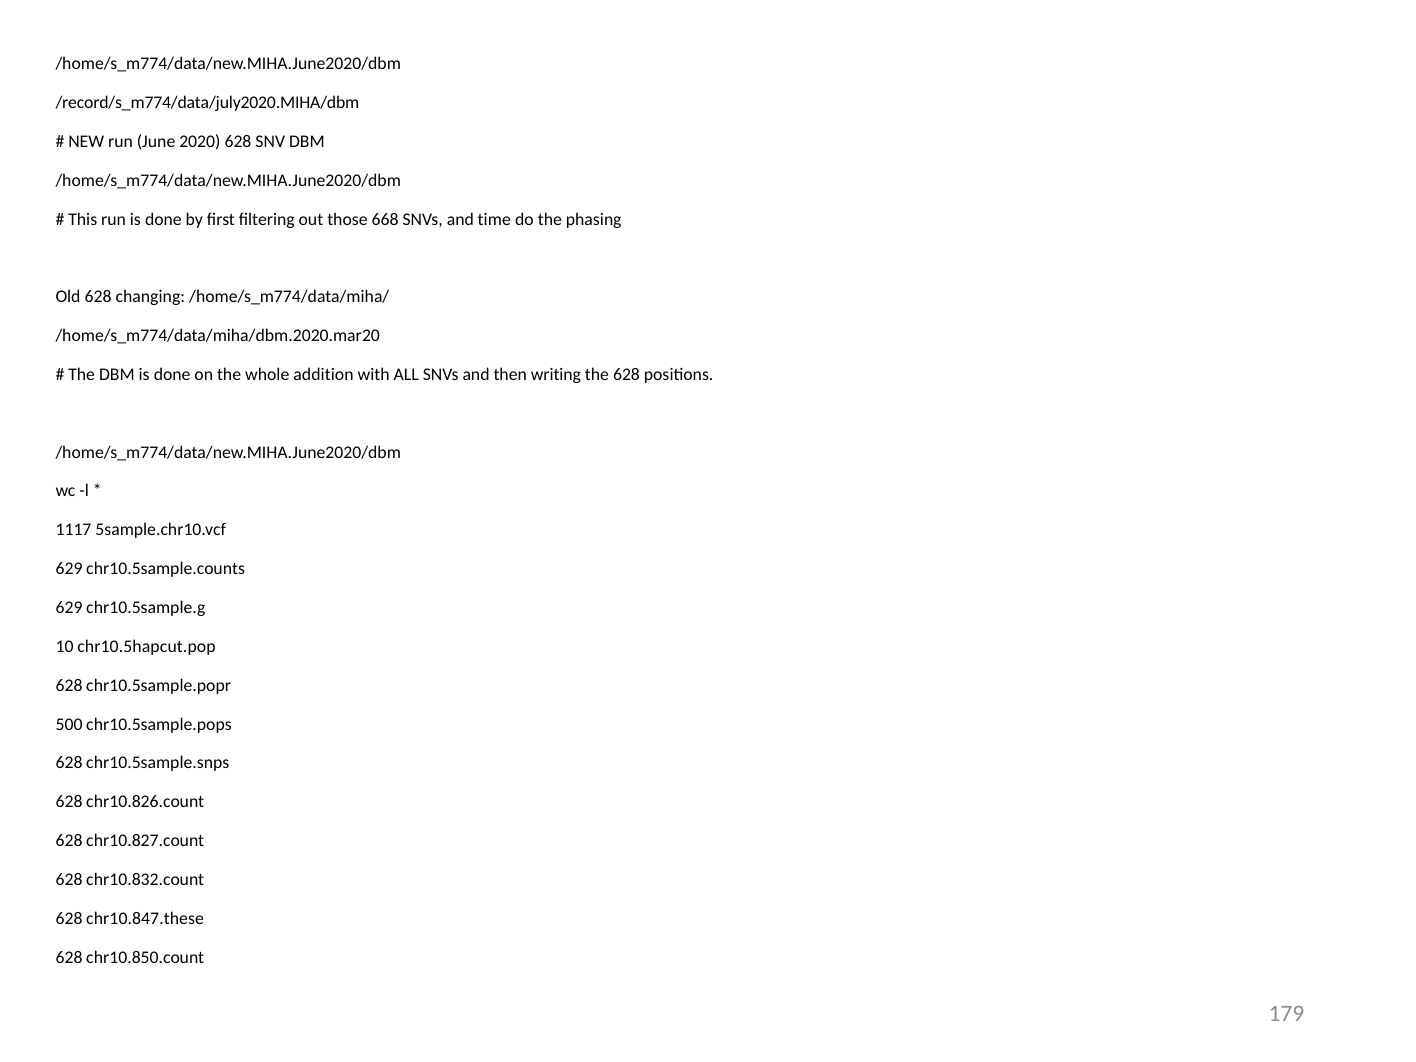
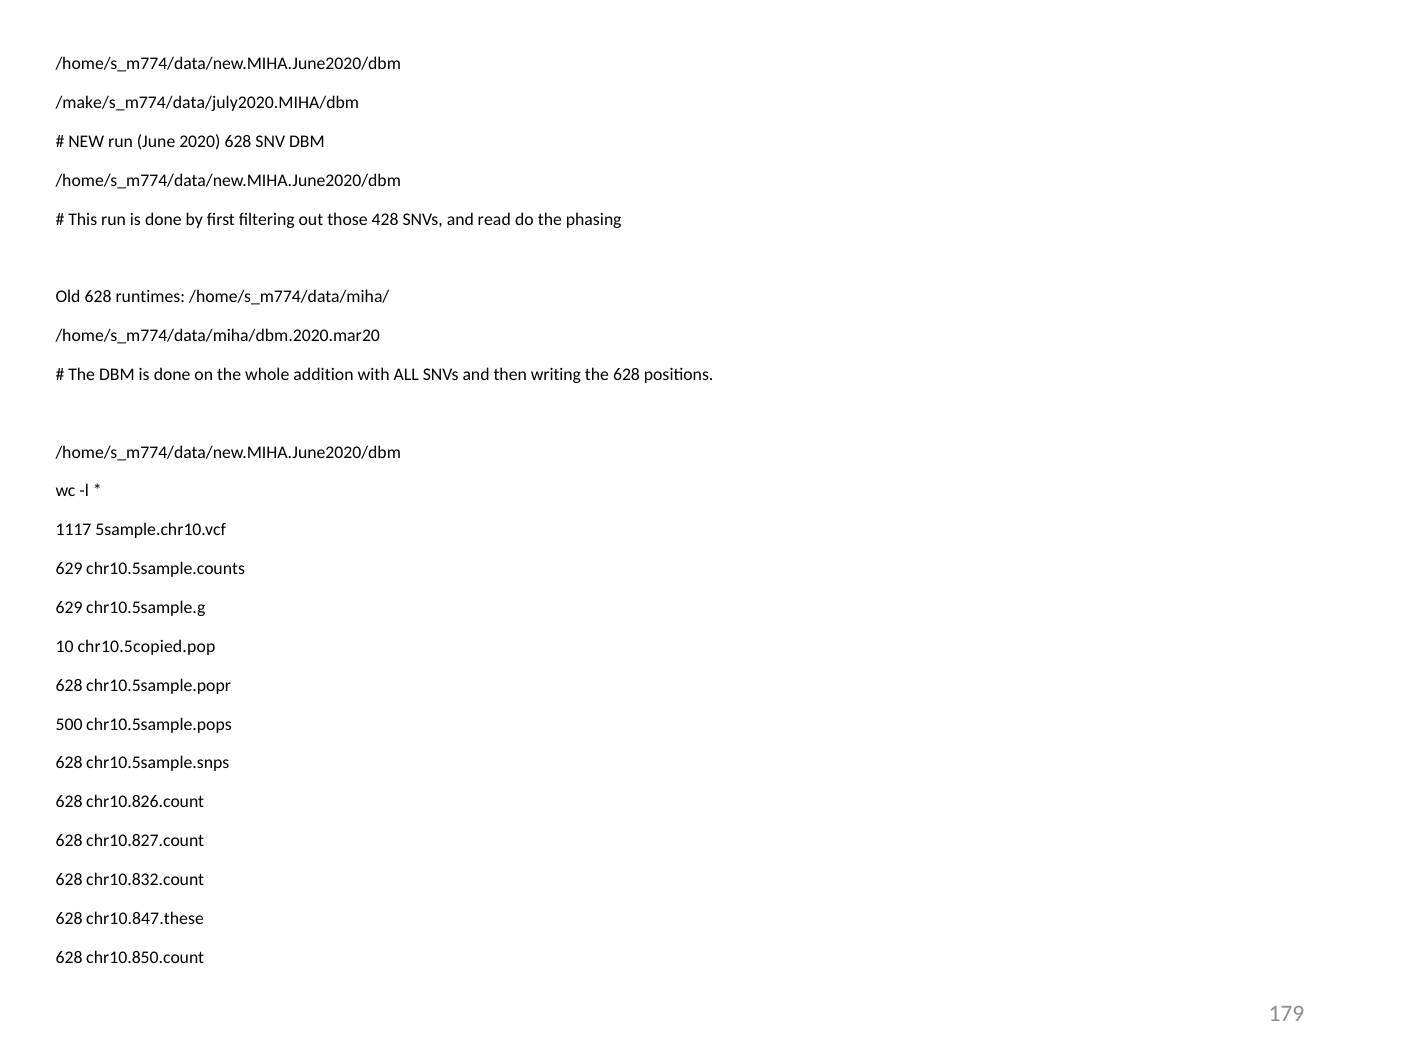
/record/s_m774/data/july2020.MIHA/dbm: /record/s_m774/data/july2020.MIHA/dbm -> /make/s_m774/data/july2020.MIHA/dbm (207, 103)
668: 668 -> 428 (385, 219)
time: time -> read (494, 219)
changing: changing -> runtimes (150, 297)
chr10.5hapcut.pop: chr10.5hapcut.pop -> chr10.5copied.pop (146, 647)
